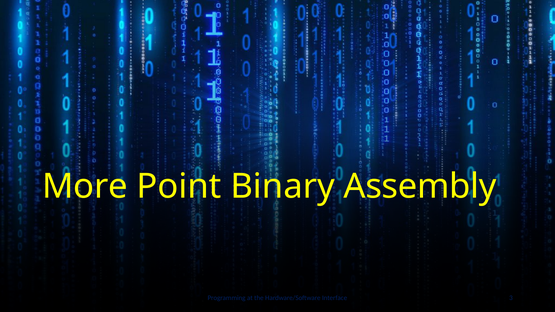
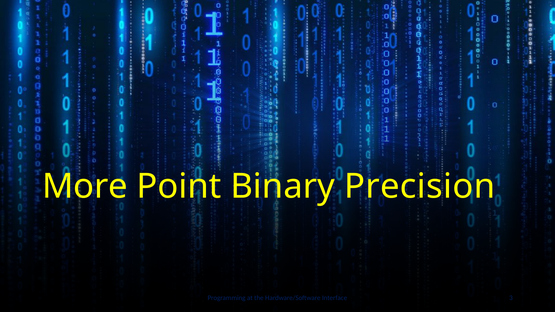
Assembly: Assembly -> Precision (420, 187)
